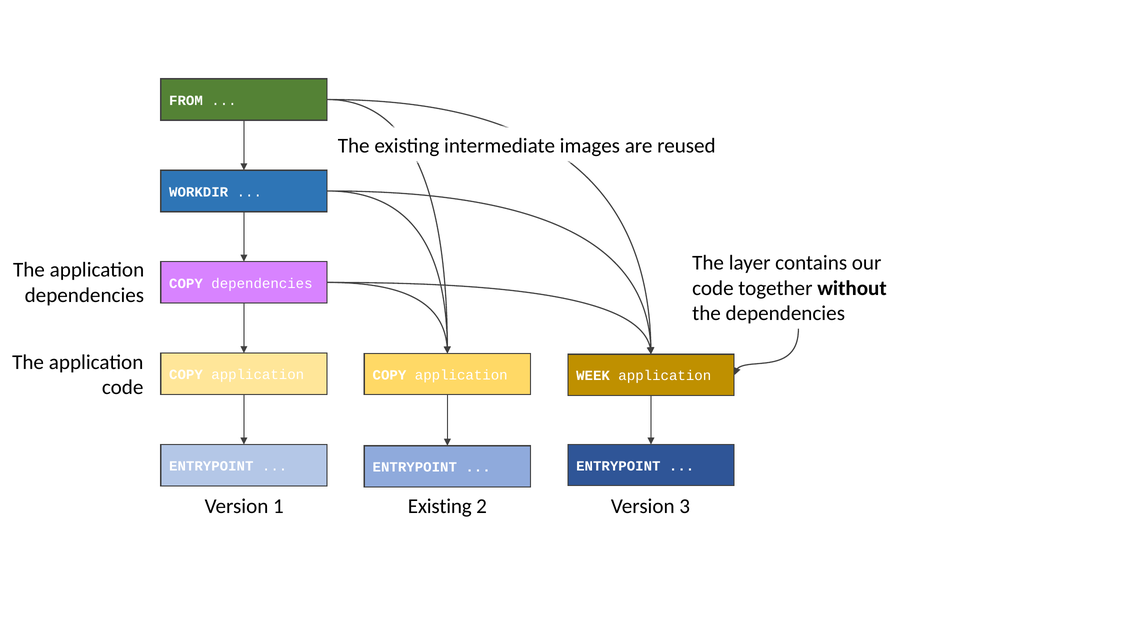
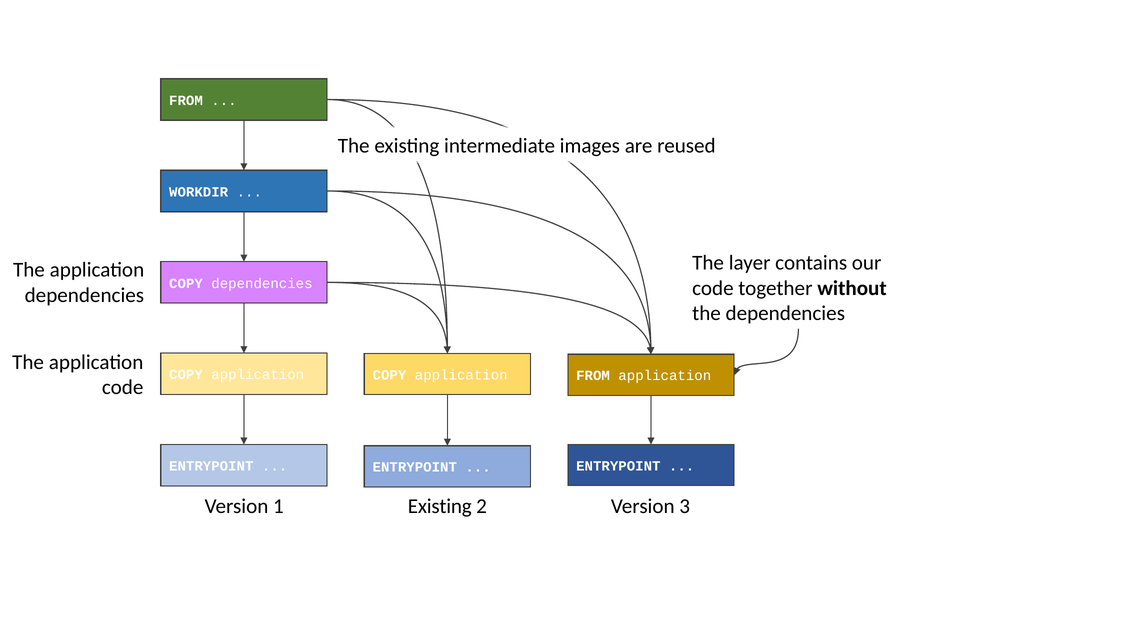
WEEK: WEEK -> FROM (593, 376)
